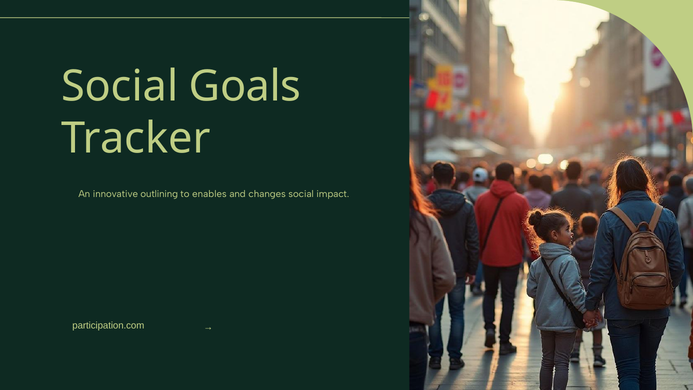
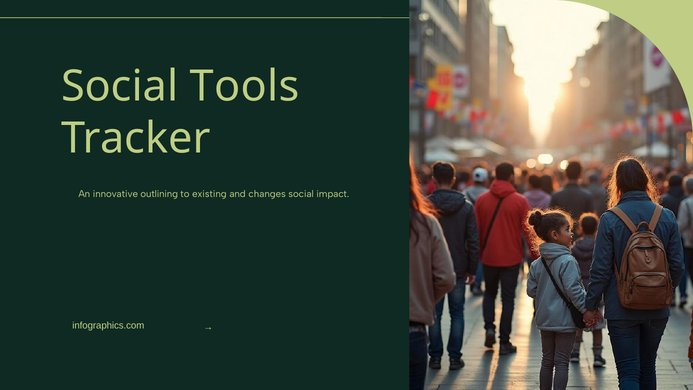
Goals: Goals -> Tools (245, 86)
enables: enables -> existing (209, 194)
participation.com: participation.com -> infographics.com (108, 326)
